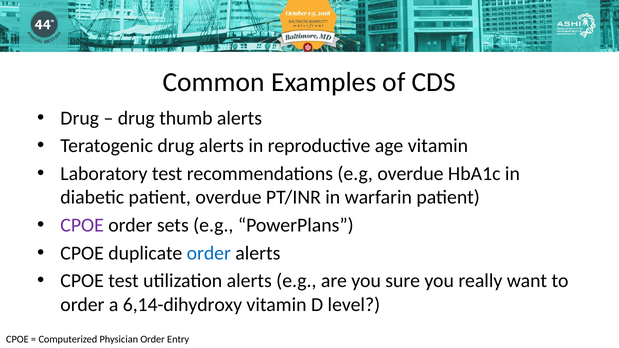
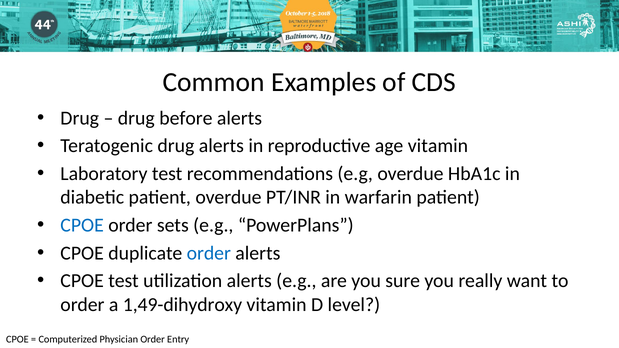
thumb: thumb -> before (186, 118)
CPOE colour: purple -> blue (82, 225)
6,14-dihydroxy: 6,14-dihydroxy -> 1,49-dihydroxy (182, 305)
